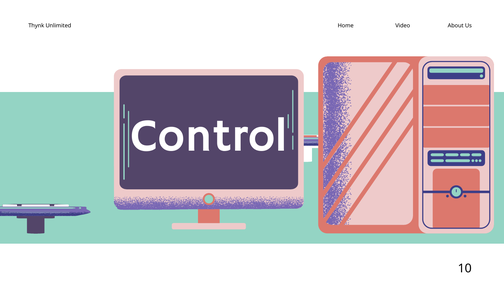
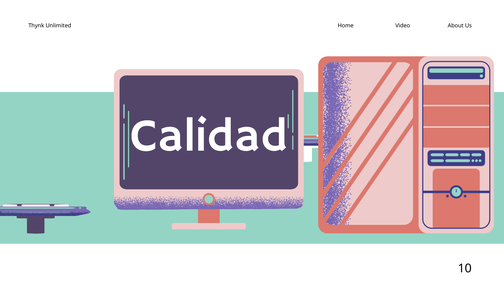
Control: Control -> Calidad (209, 136)
